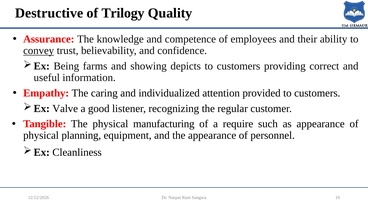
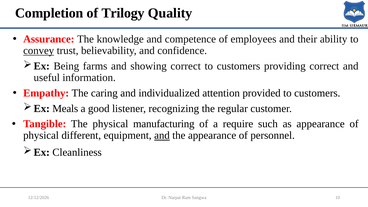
Destructive: Destructive -> Completion (49, 13)
showing depicts: depicts -> correct (186, 66)
Valve: Valve -> Meals (65, 108)
planning: planning -> different (81, 135)
and underline: none -> present (162, 135)
